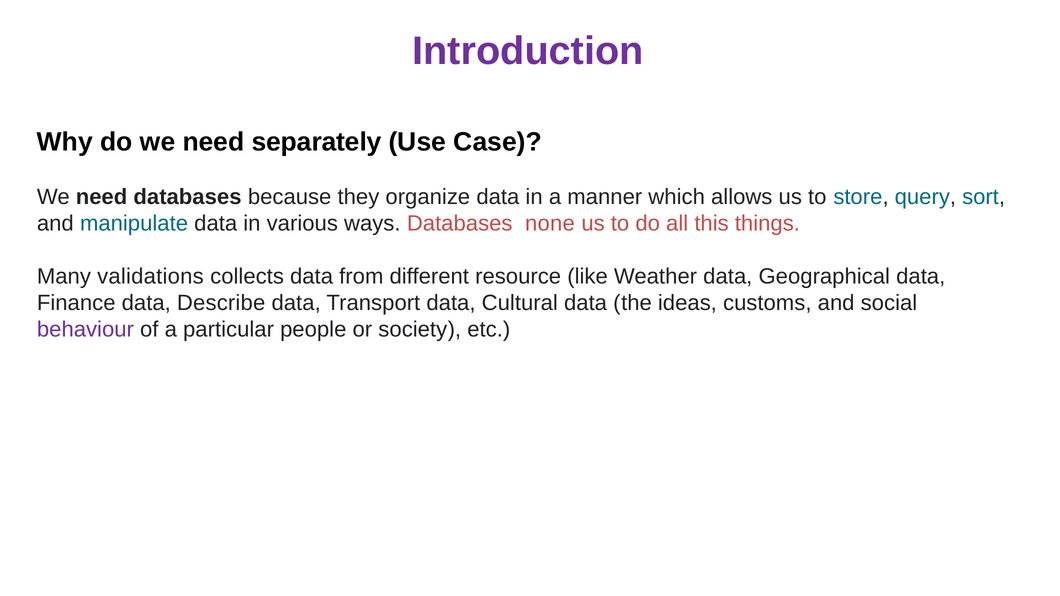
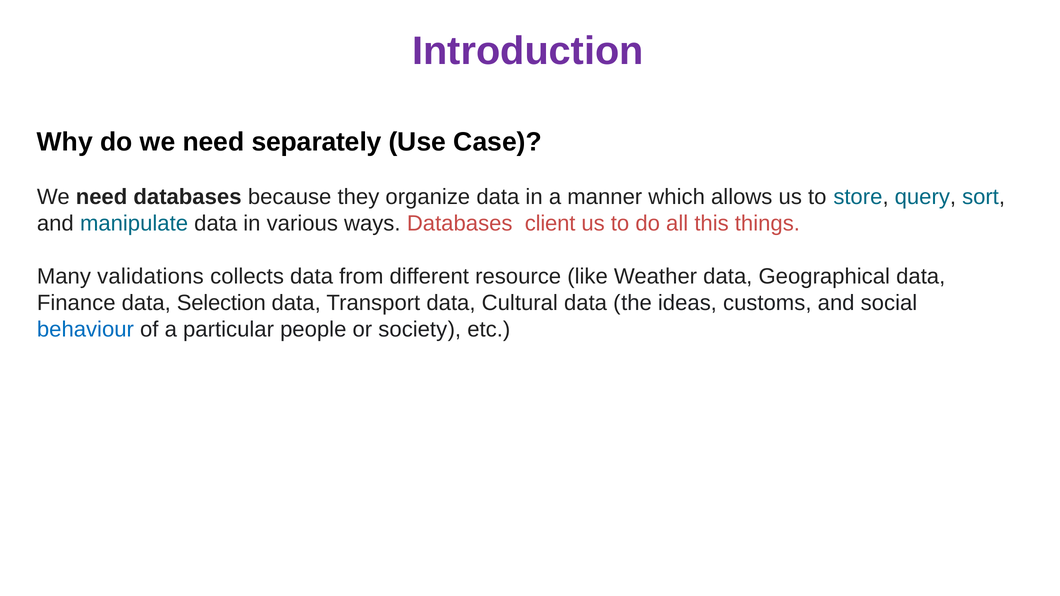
none: none -> client (550, 224)
Describe: Describe -> Selection (221, 303)
behaviour colour: purple -> blue (85, 330)
